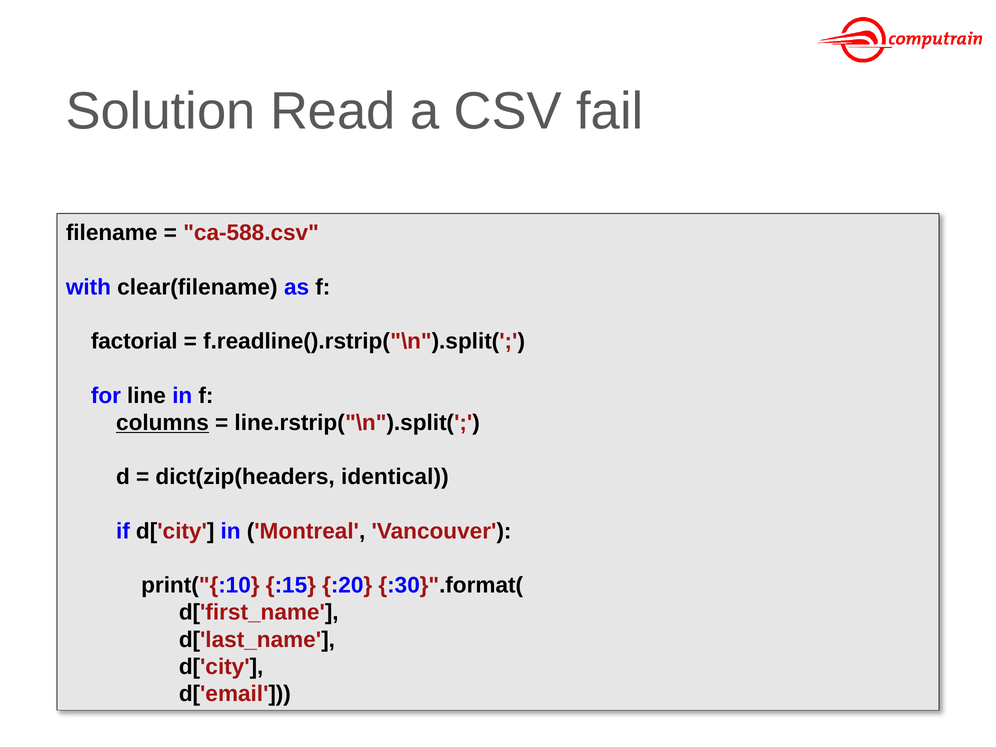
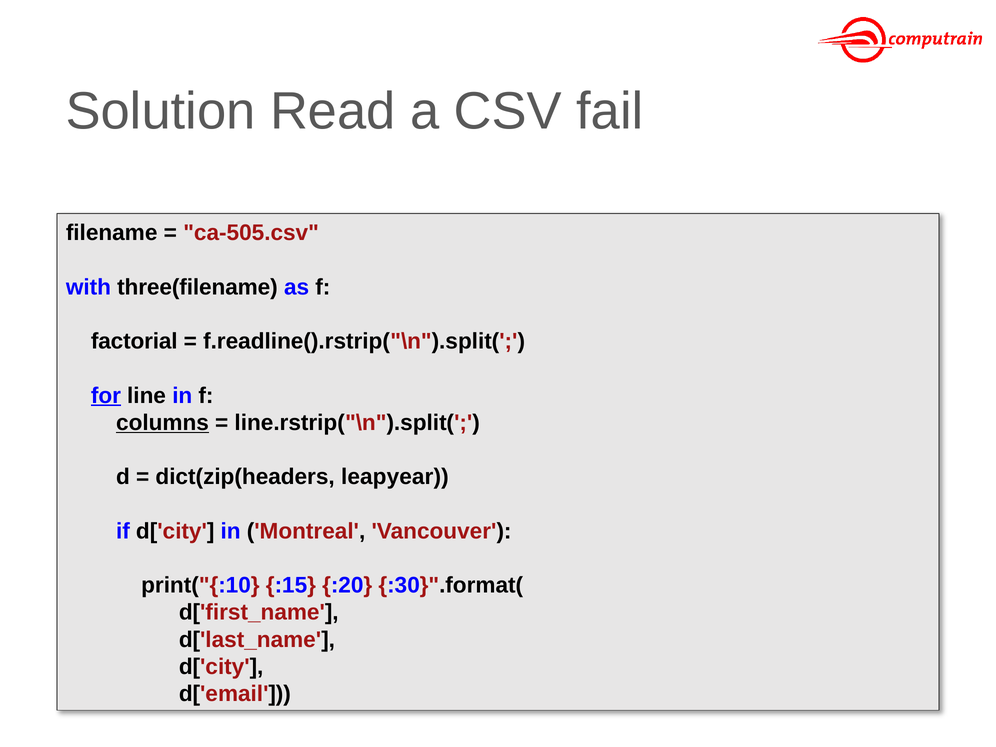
ca-588.csv: ca-588.csv -> ca-505.csv (251, 233)
clear(filename: clear(filename -> three(filename (197, 287)
for underline: none -> present (106, 396)
identical: identical -> leapyear (395, 477)
